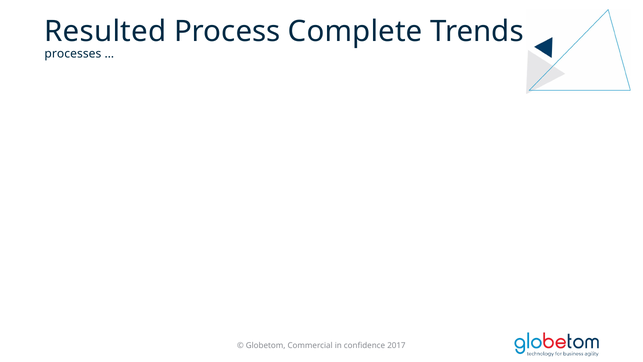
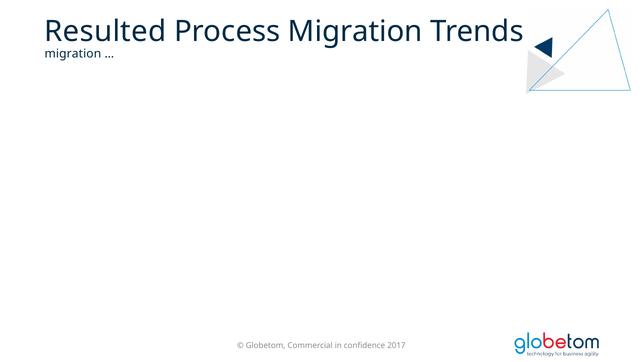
Process Complete: Complete -> Migration (355, 31)
processes: processes -> migration (73, 54)
